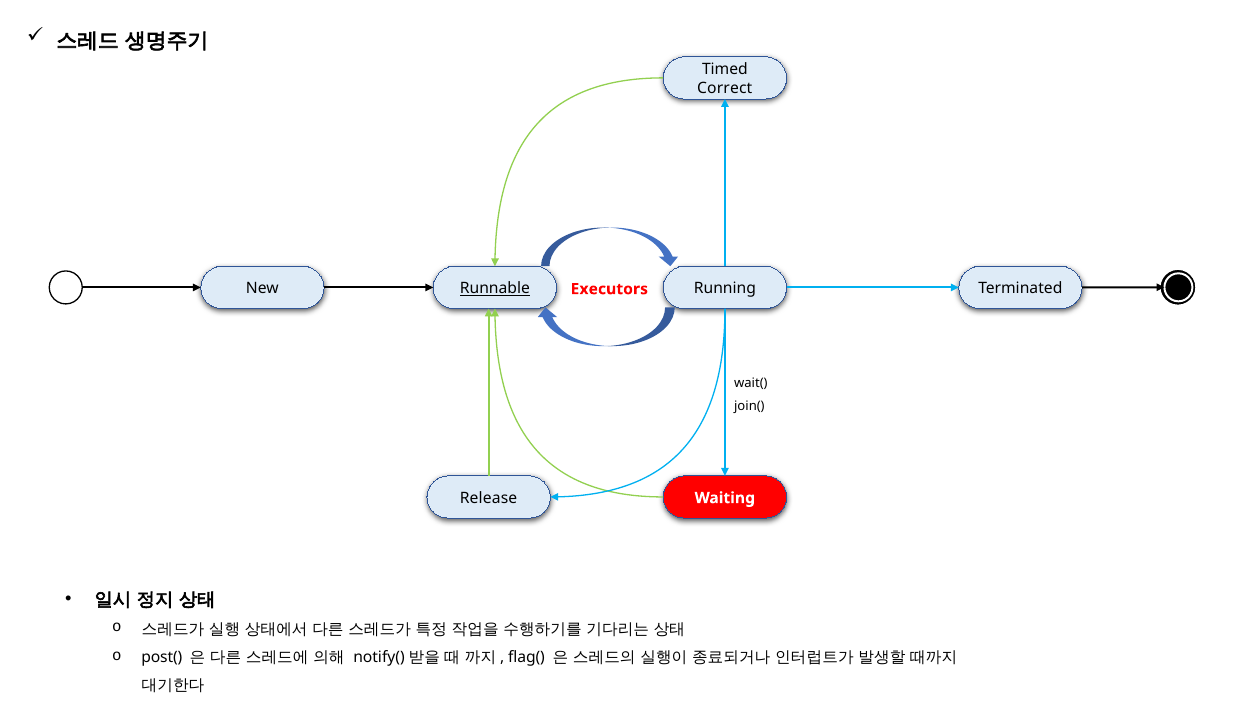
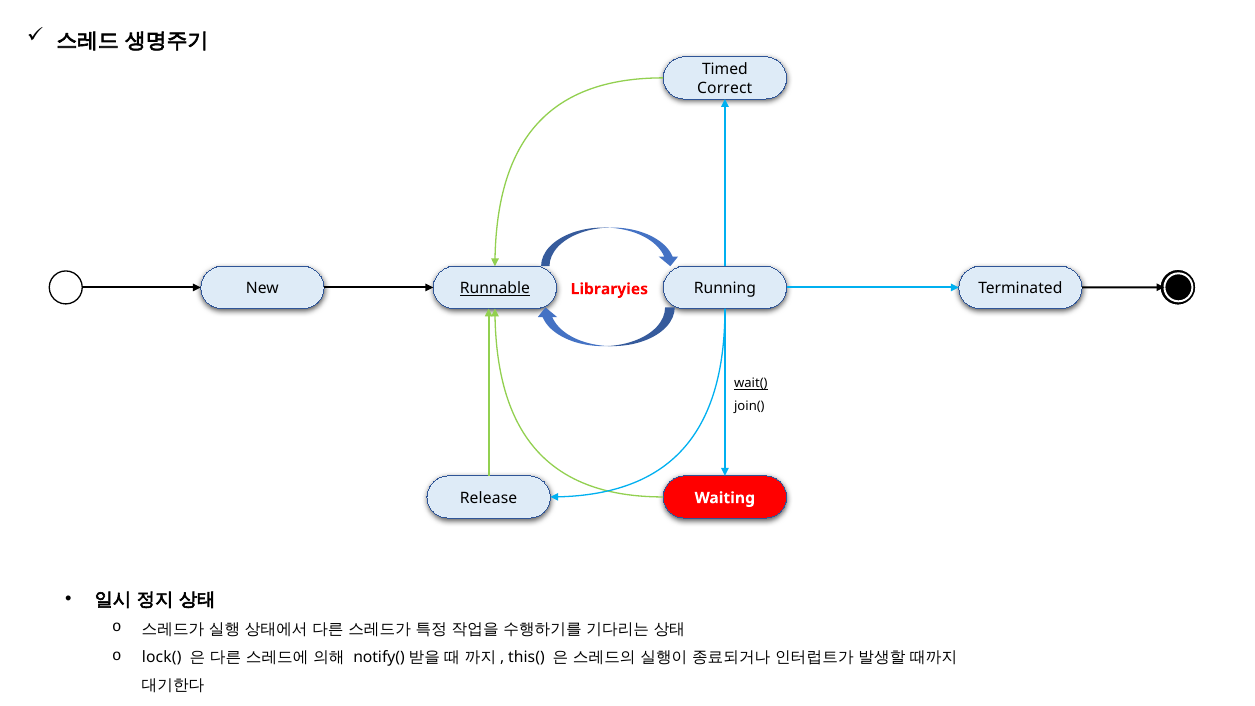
Executors: Executors -> Libraryies (609, 289)
wait( underline: none -> present (751, 383)
post(: post( -> lock( (162, 657)
flag(: flag( -> this( (526, 657)
